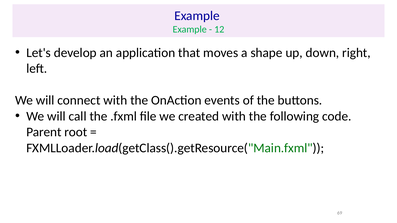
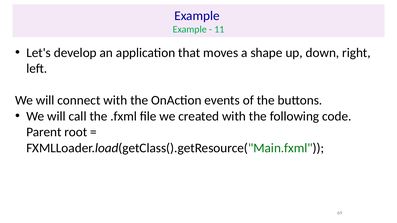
12: 12 -> 11 (219, 29)
